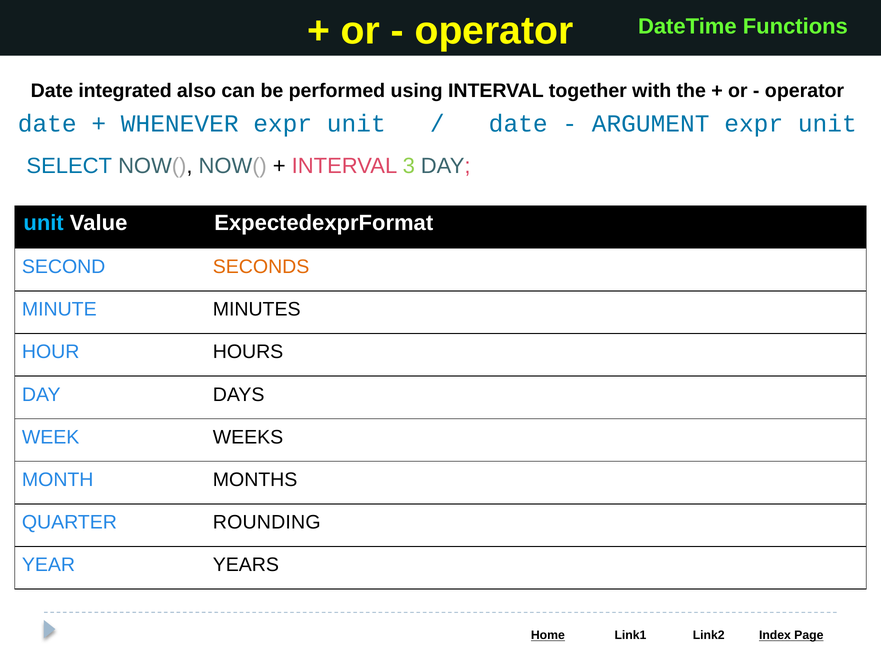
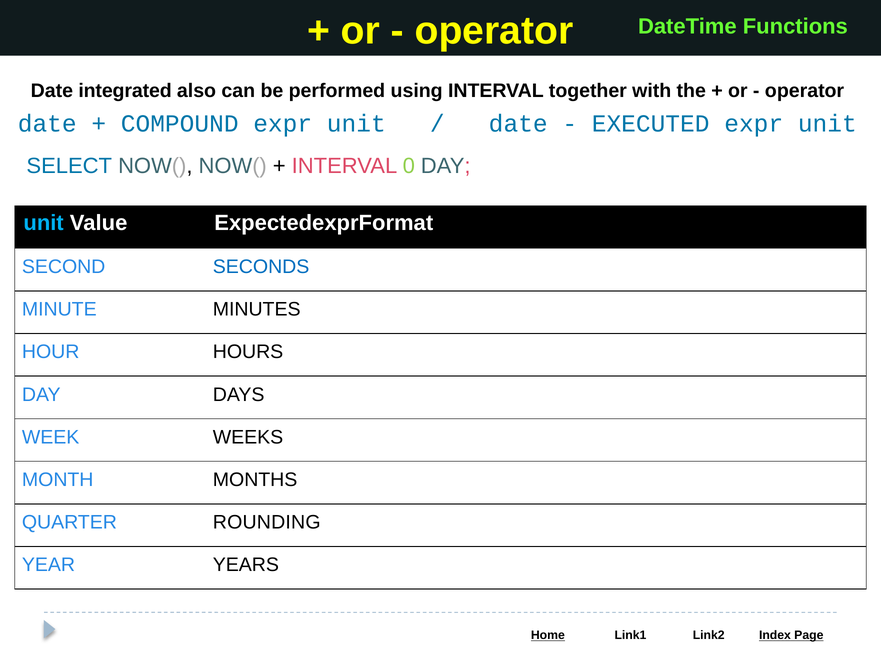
WHENEVER: WHENEVER -> COMPOUND (180, 124)
ARGUMENT: ARGUMENT -> EXECUTED (651, 124)
3: 3 -> 0 (409, 166)
SECONDS colour: orange -> blue (261, 267)
